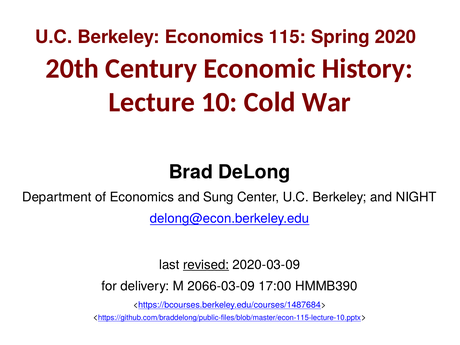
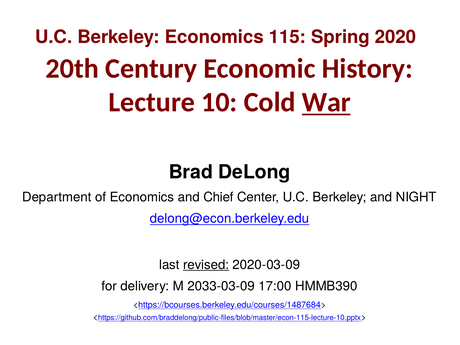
War underline: none -> present (326, 102)
Sung: Sung -> Chief (218, 197)
2066-03-09: 2066-03-09 -> 2033-03-09 (221, 286)
